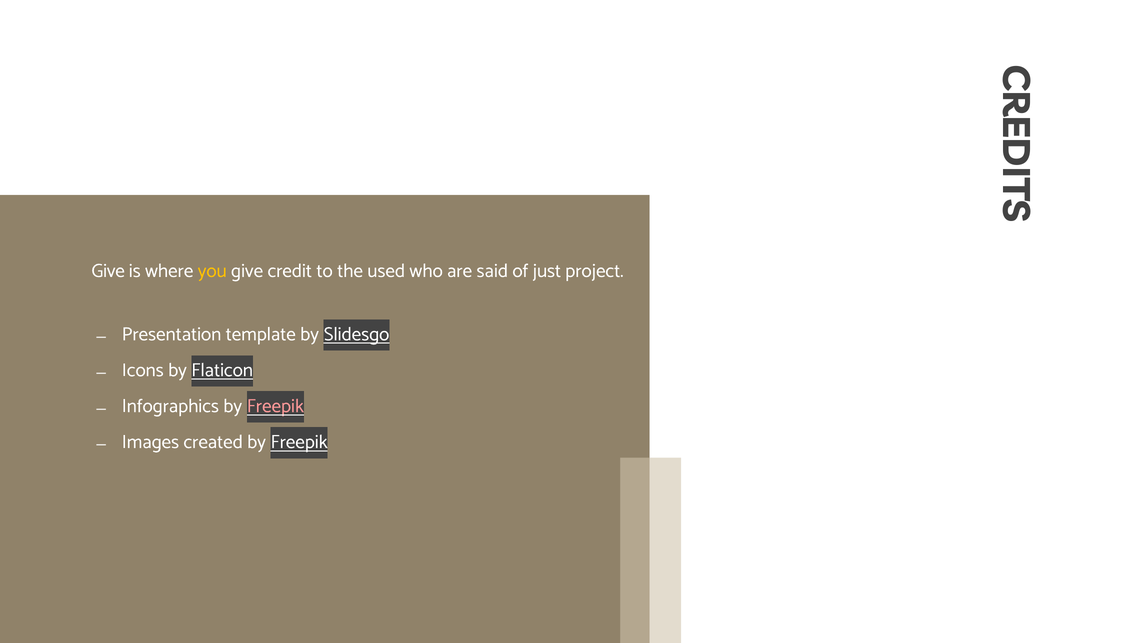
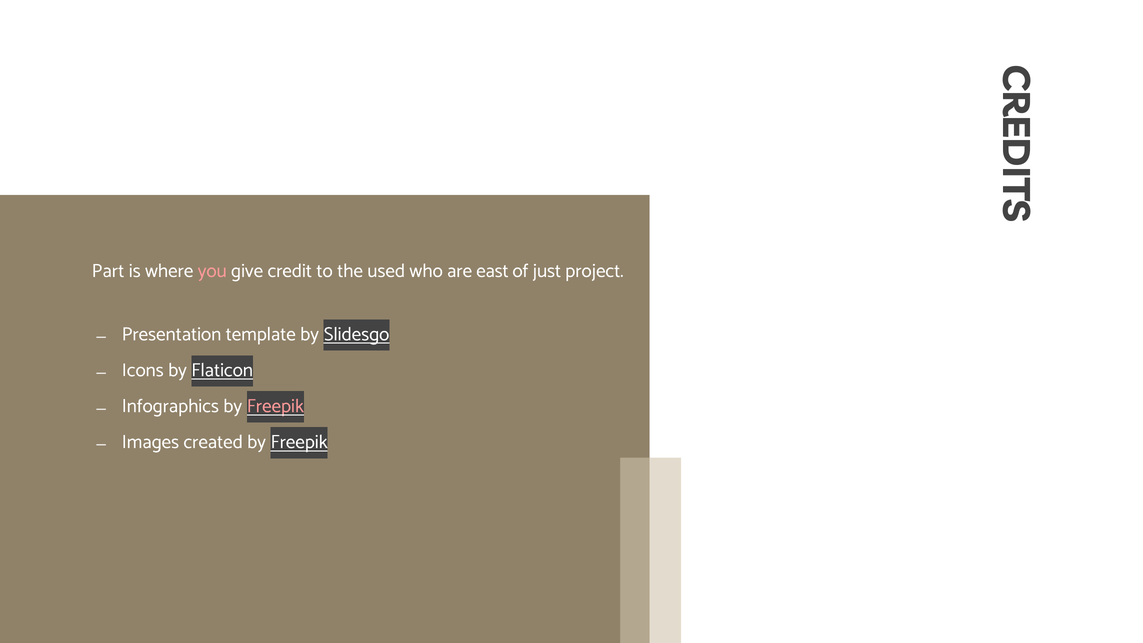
Give: Give -> Part (108, 271)
you colour: yellow -> pink (212, 271)
said: said -> east (492, 271)
